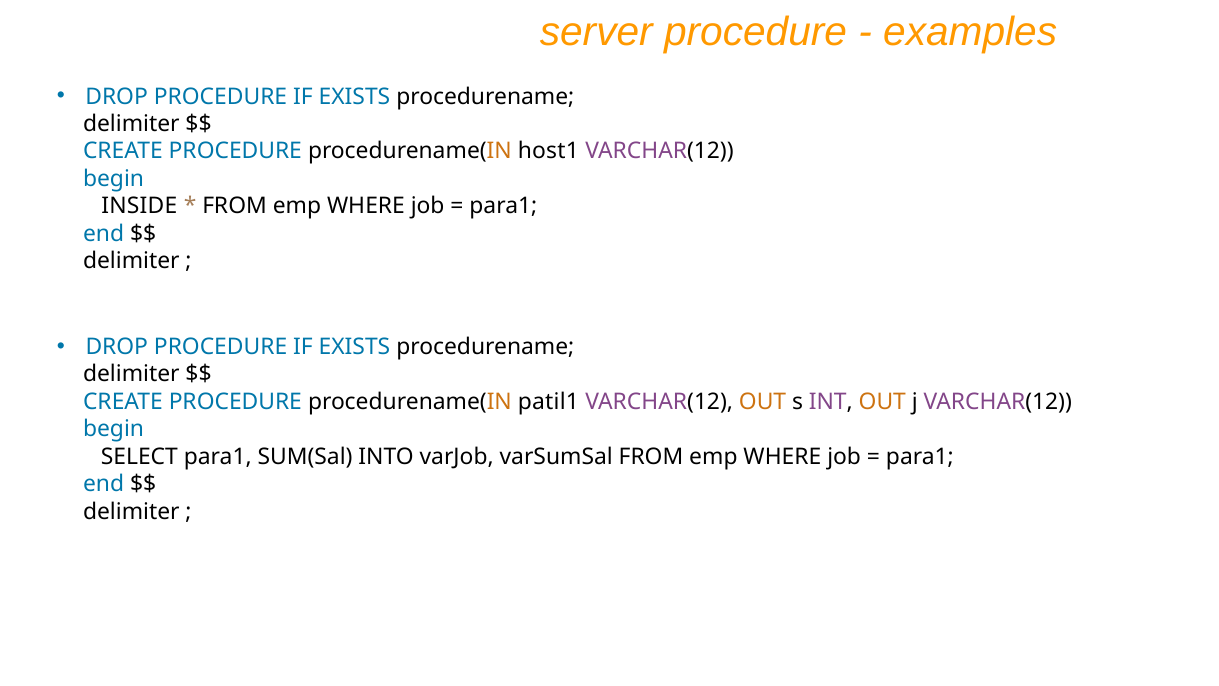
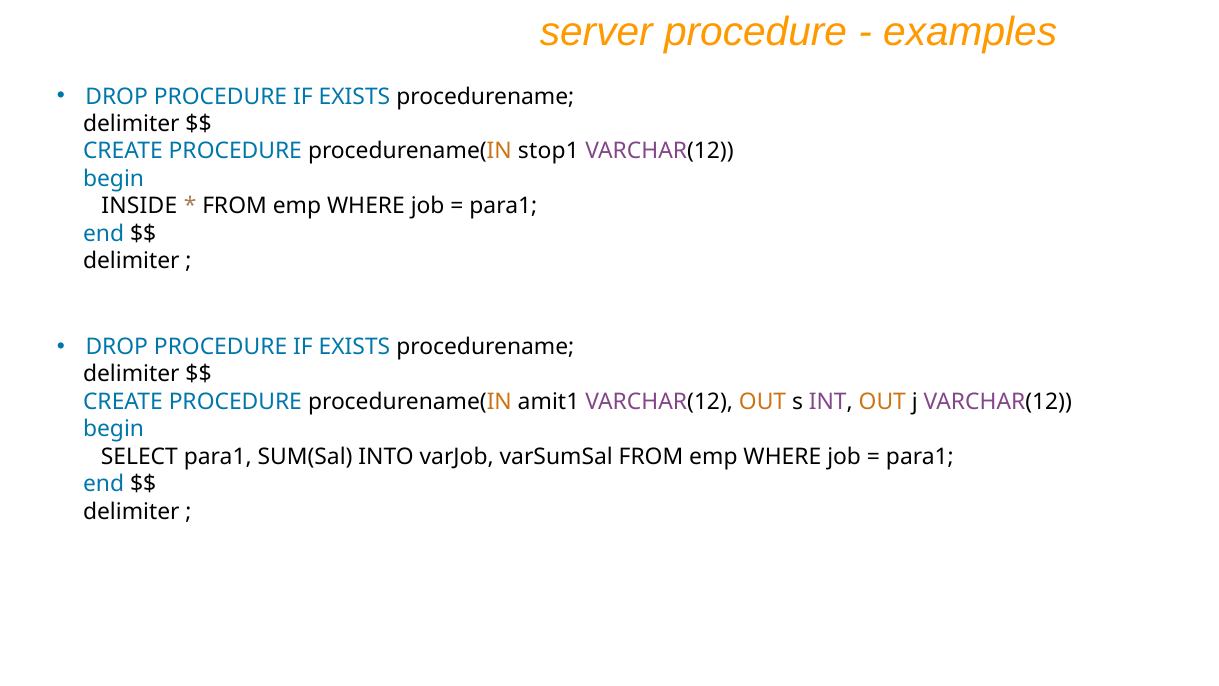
host1: host1 -> stop1 (548, 151)
patil1: patil1 -> amit1 (549, 402)
